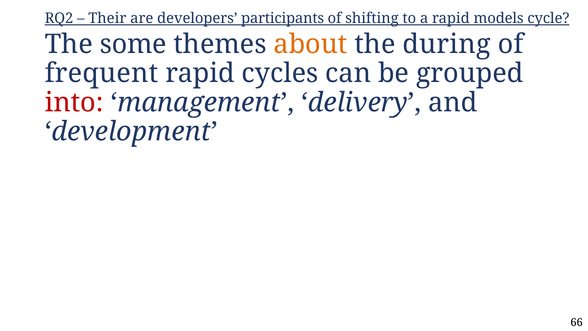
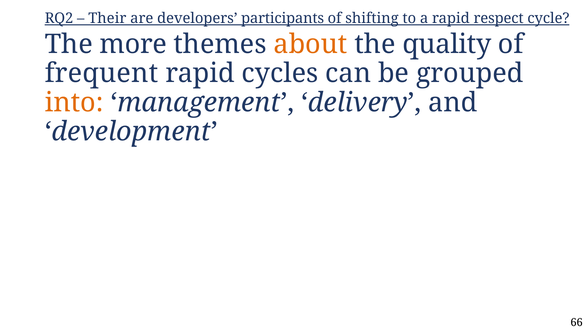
models: models -> respect (499, 18)
some: some -> more (133, 44)
during: during -> quality (447, 44)
into colour: red -> orange (74, 102)
